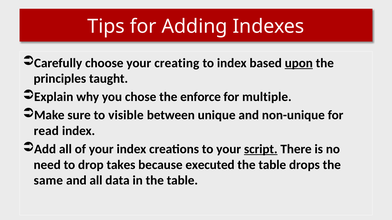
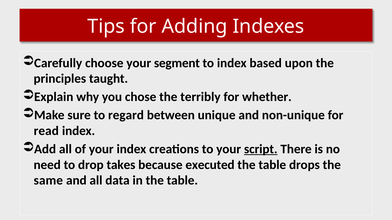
creating: creating -> segment (177, 63)
upon underline: present -> none (299, 63)
enforce: enforce -> terribly (200, 97)
multiple: multiple -> whether (267, 97)
visible: visible -> regard (126, 115)
